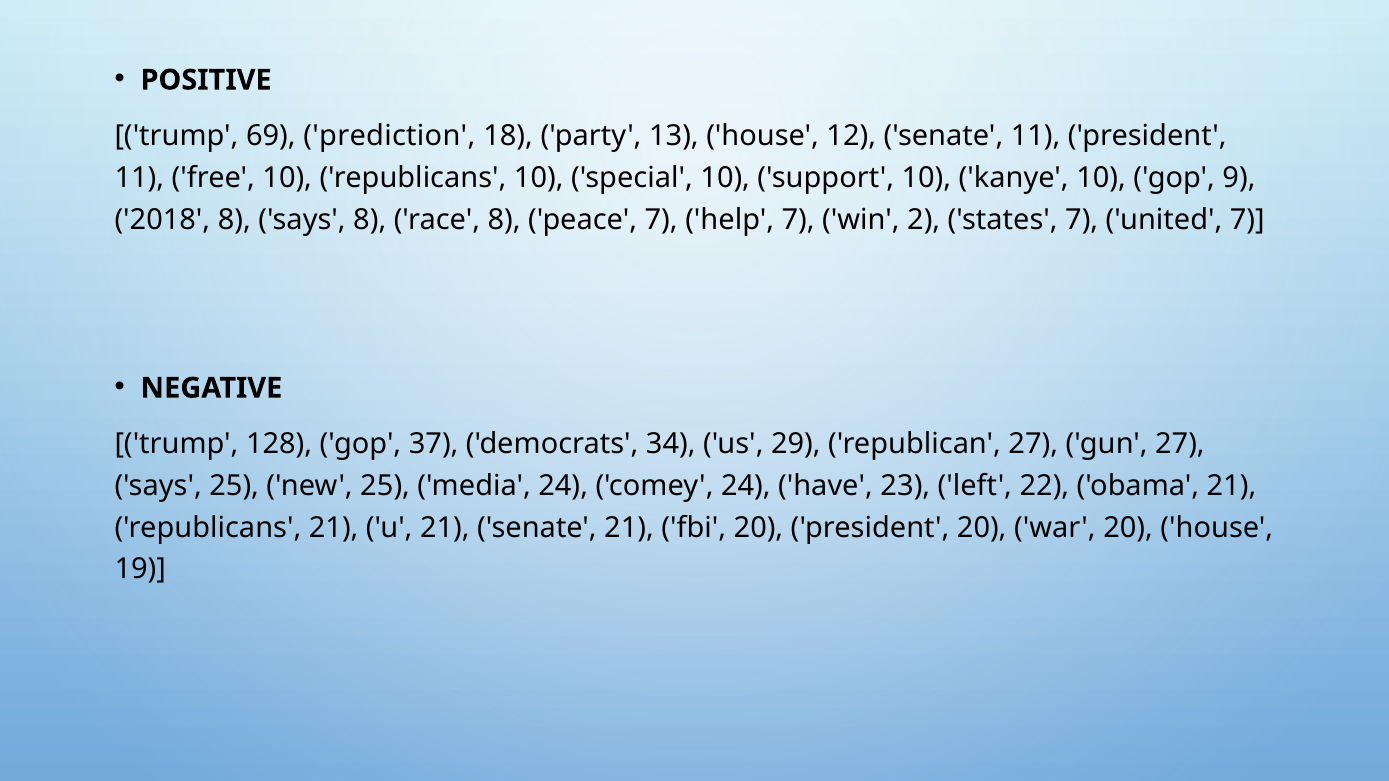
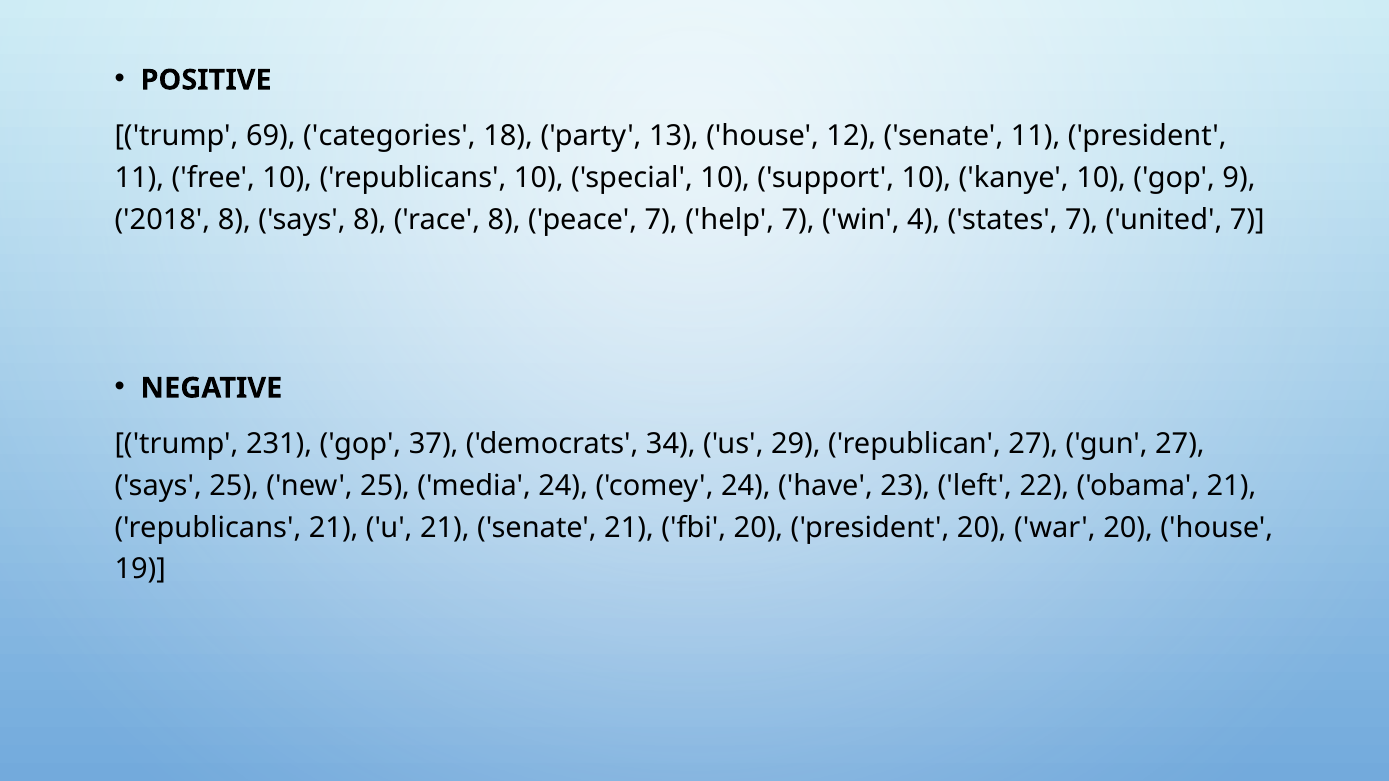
prediction: prediction -> categories (389, 136)
2: 2 -> 4 (924, 220)
128: 128 -> 231 (279, 444)
